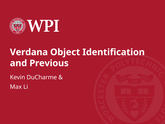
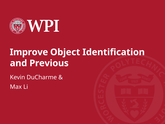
Verdana: Verdana -> Improve (29, 52)
